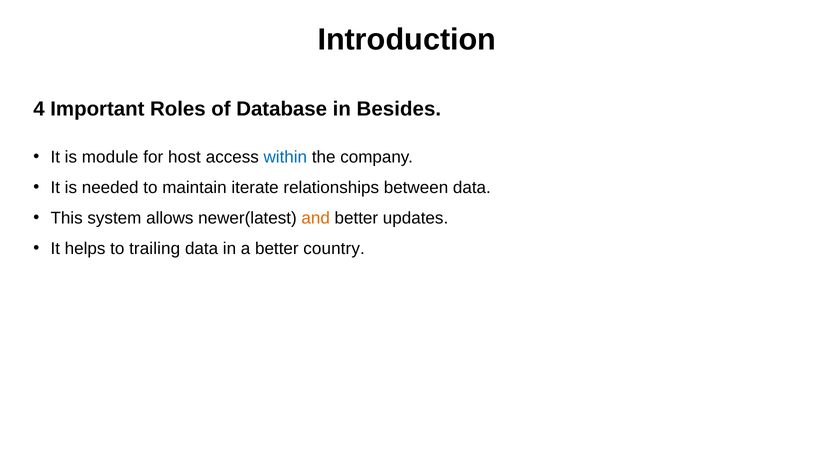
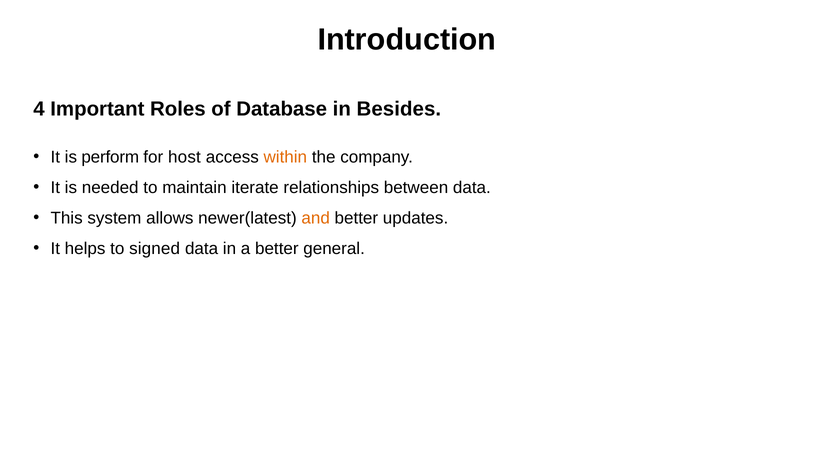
module: module -> perform (110, 157)
within colour: blue -> orange (285, 157)
trailing: trailing -> signed (155, 249)
country: country -> general (334, 249)
